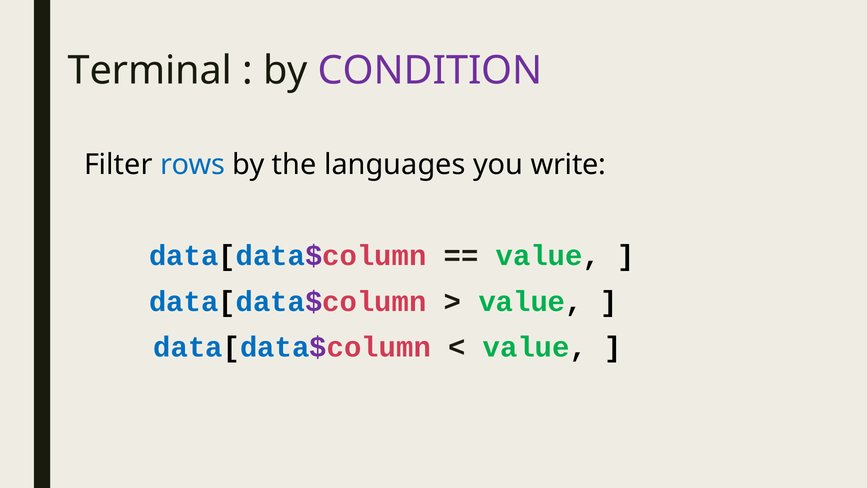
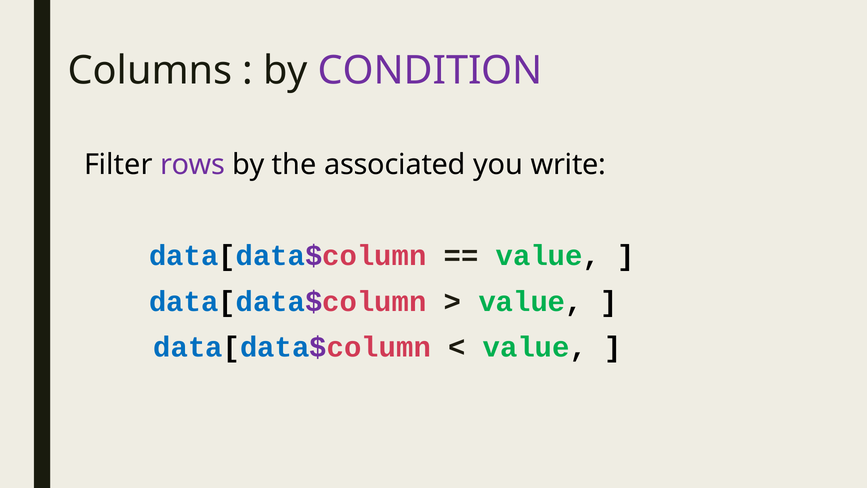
Terminal: Terminal -> Columns (150, 71)
rows colour: blue -> purple (193, 165)
languages: languages -> associated (395, 165)
